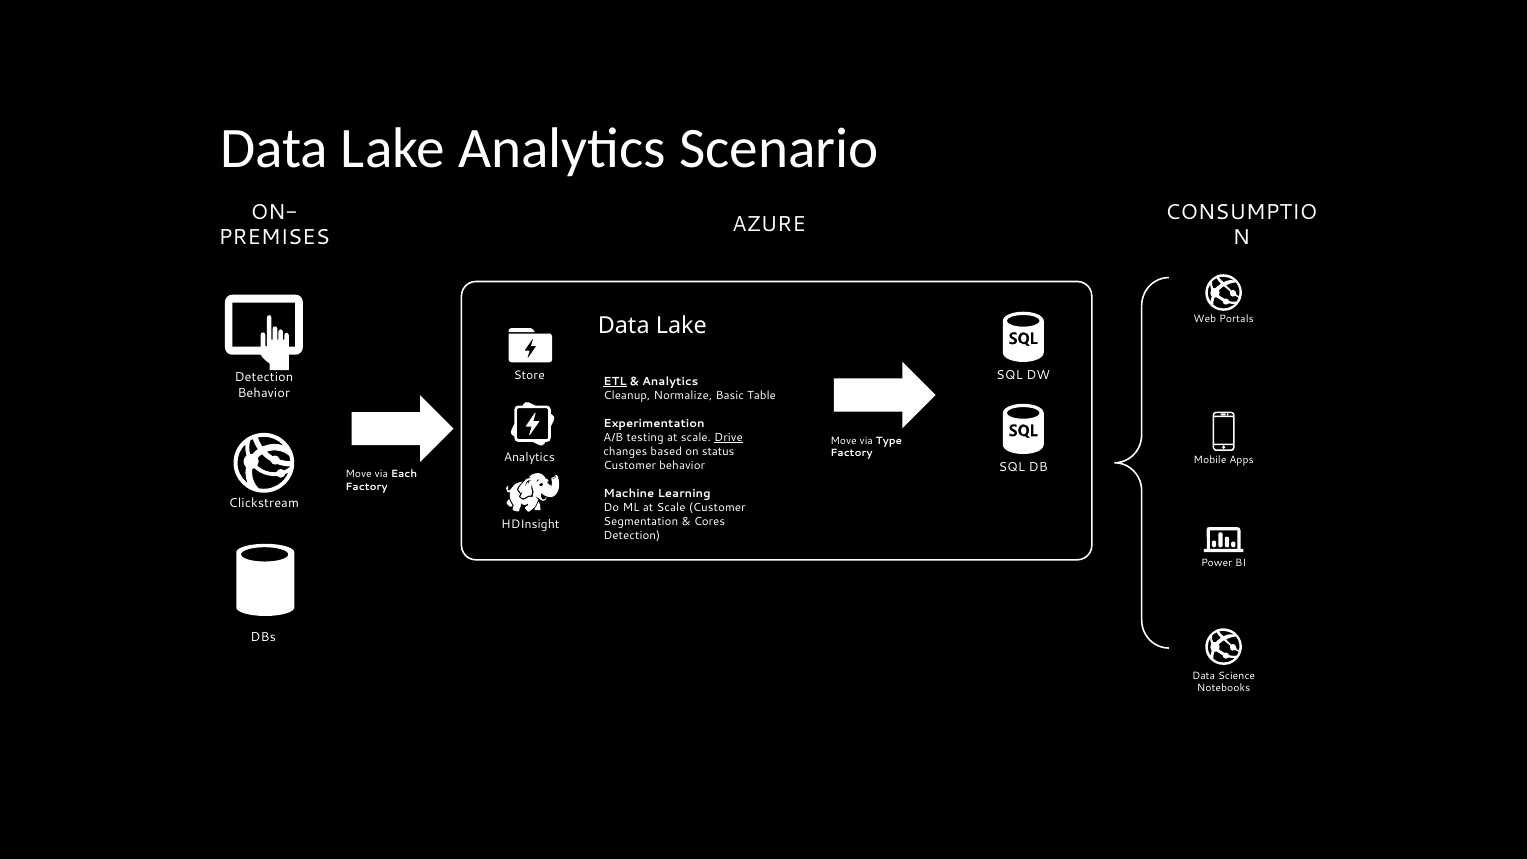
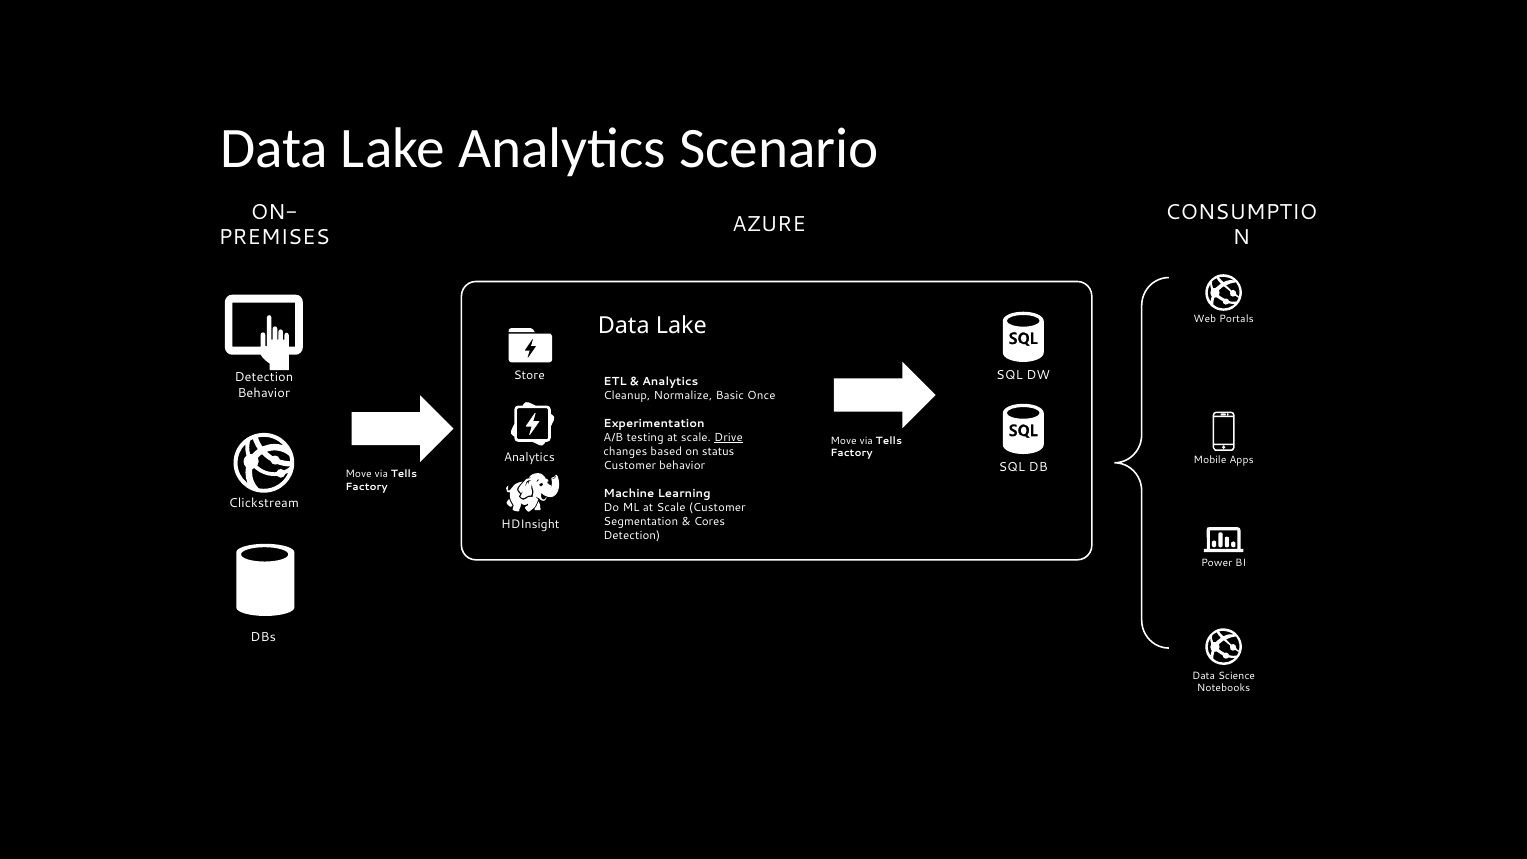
ETL underline: present -> none (615, 382)
Table: Table -> Once (761, 396)
Type: Type -> Tells (889, 441)
Each: Each -> Tells (404, 474)
